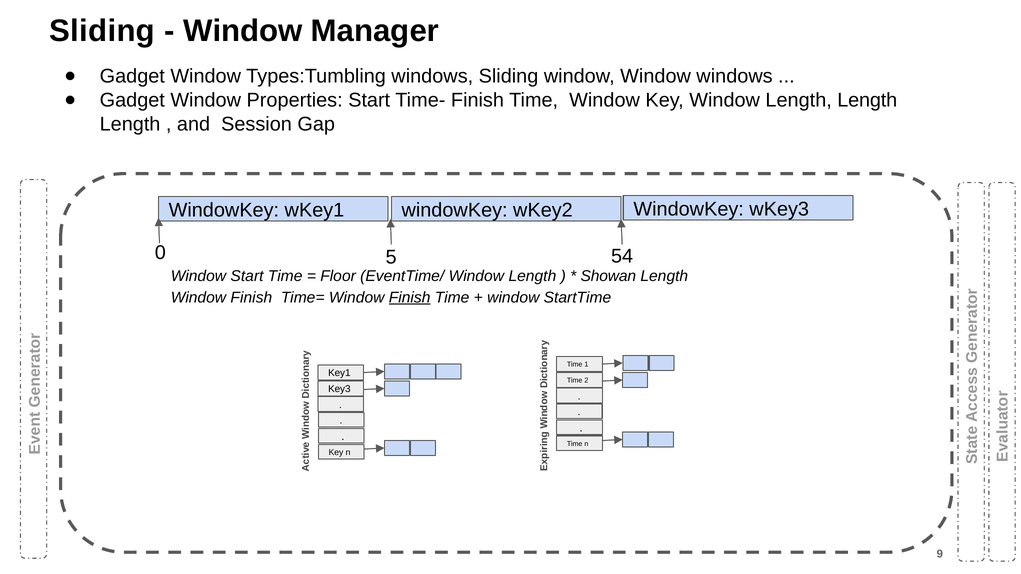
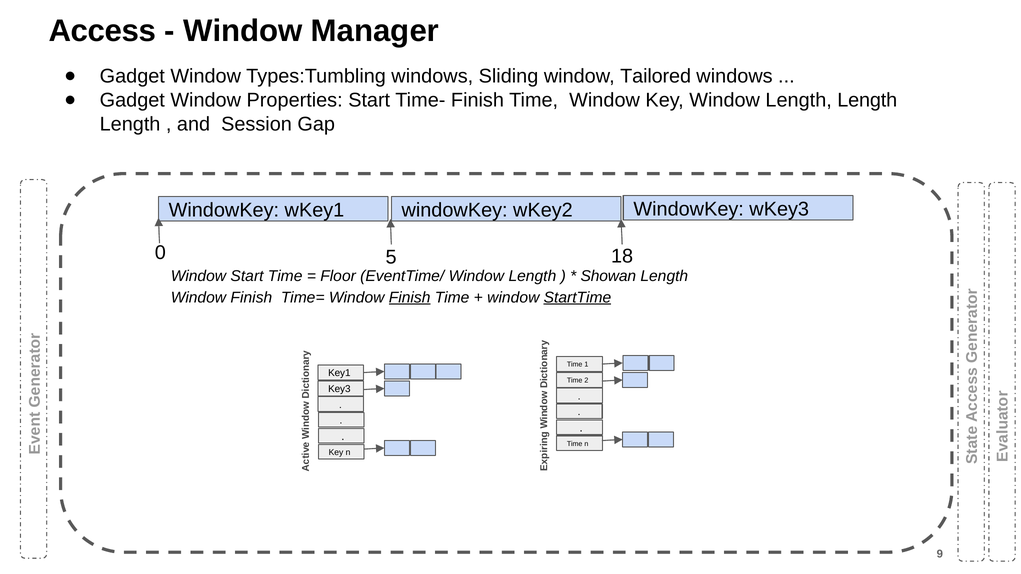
Sliding: Sliding -> Access (102, 31)
window Window: Window -> Tailored (656, 76)
54: 54 -> 18 (622, 256)
StartTime underline: none -> present (577, 298)
